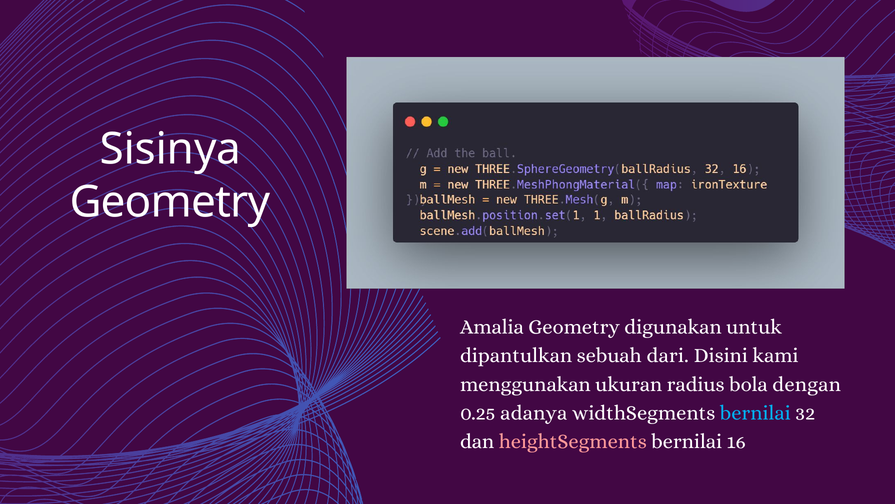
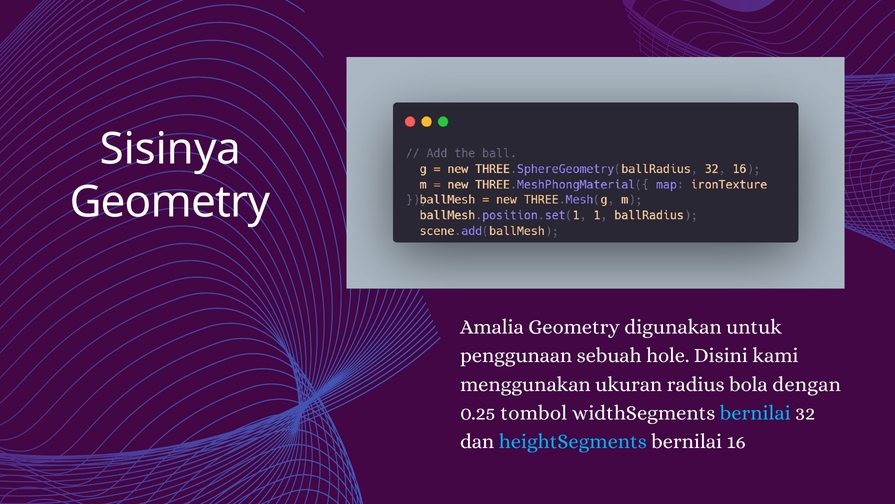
dipantulkan: dipantulkan -> penggunaan (516, 355)
dari: dari -> hole (668, 355)
adanya: adanya -> tombol (534, 413)
heightSegments colour: pink -> light blue (573, 441)
